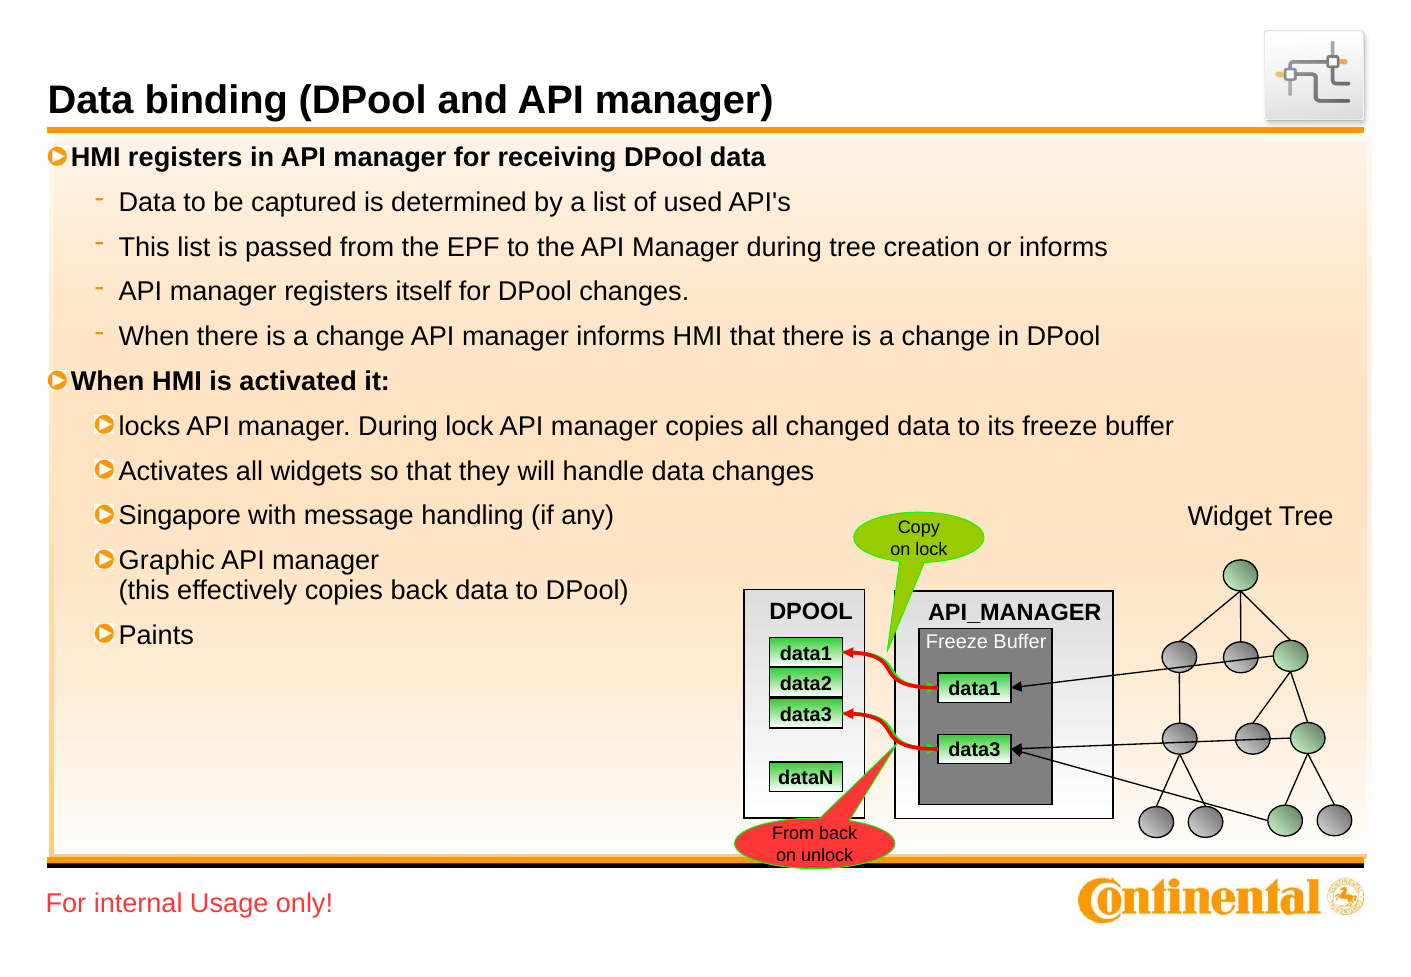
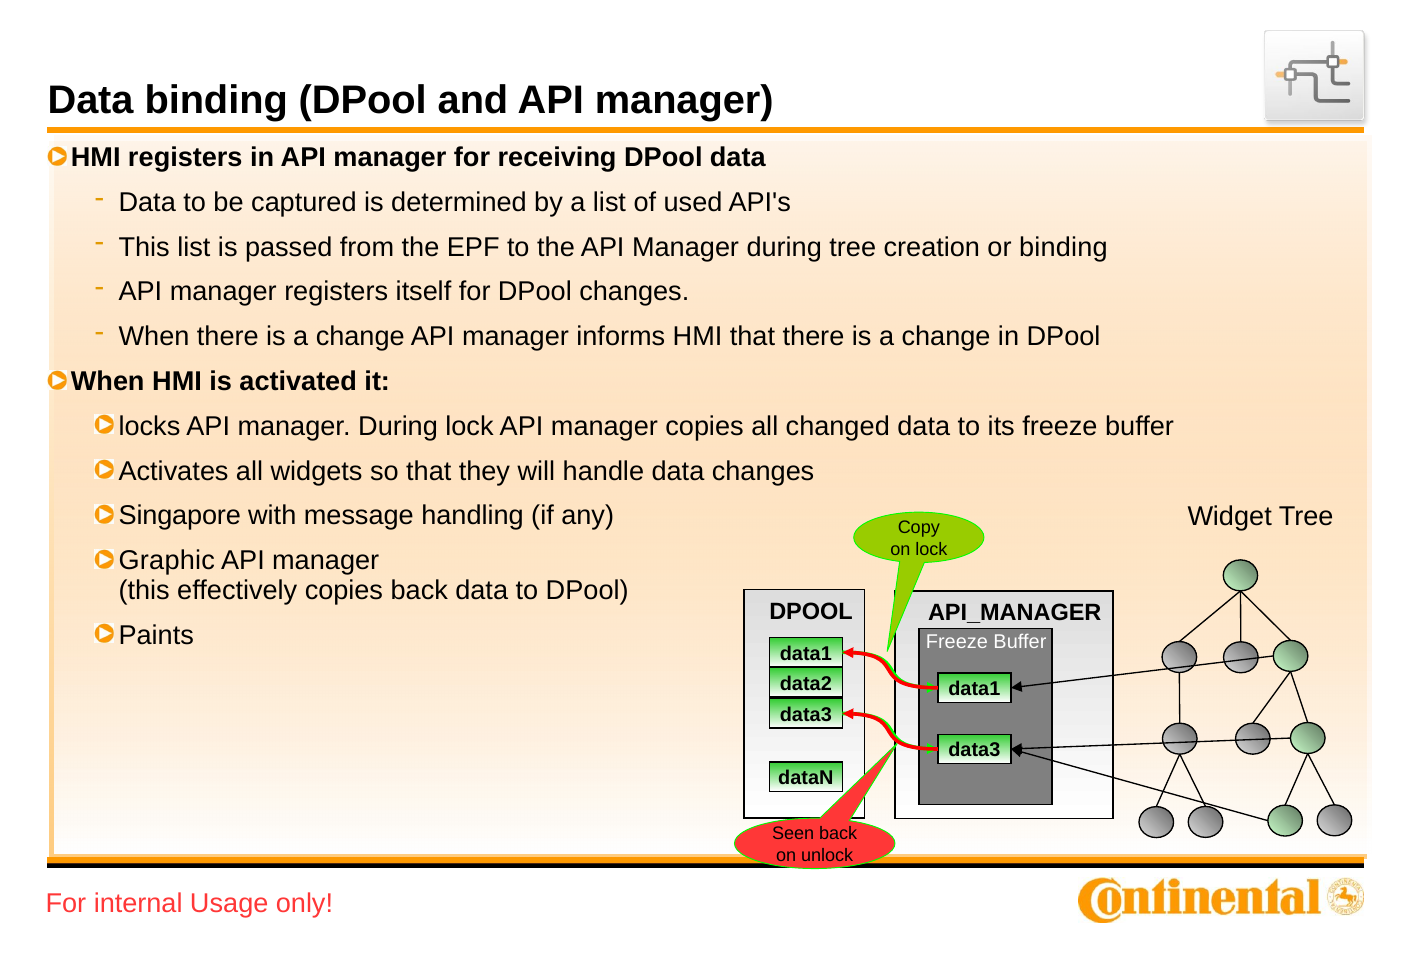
or informs: informs -> binding (1063, 247)
From: From -> Seen (793, 834)
